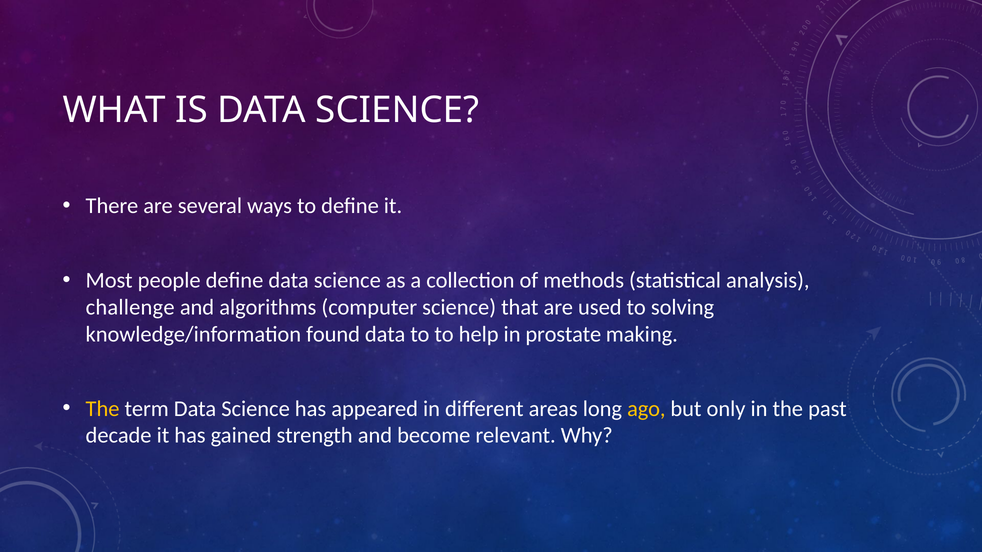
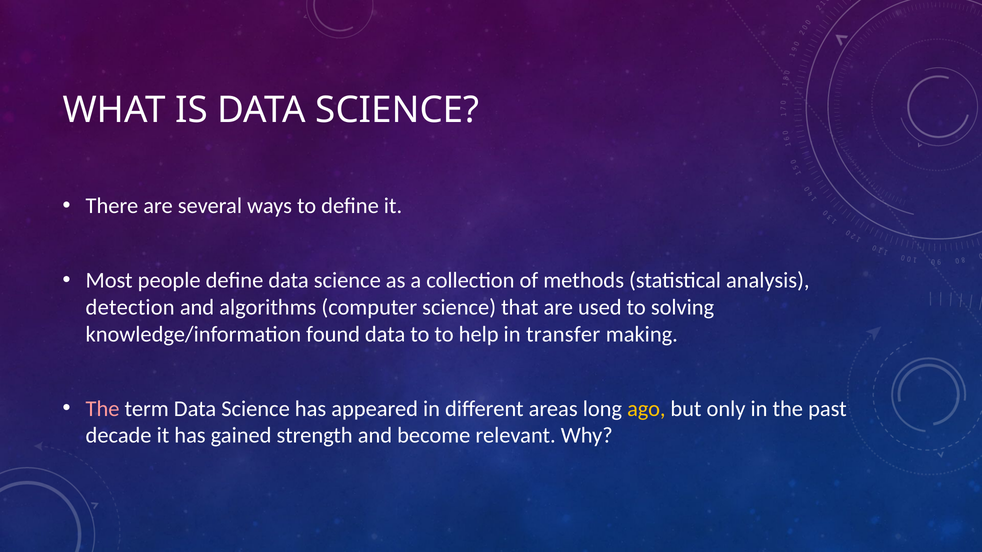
challenge: challenge -> detection (130, 308)
prostate: prostate -> transfer (563, 334)
The colour: yellow -> pink (103, 409)
